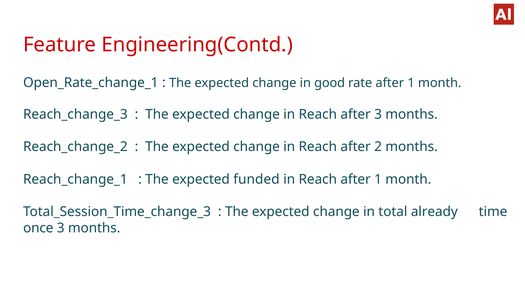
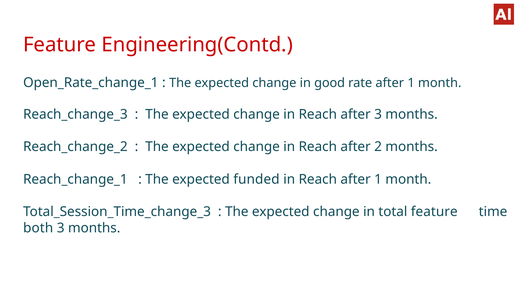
total already: already -> feature (434, 211)
once: once -> both (38, 227)
